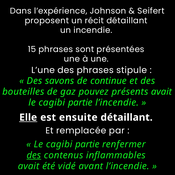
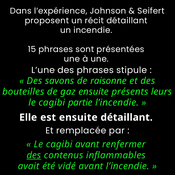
continue: continue -> raisonne (109, 81)
gaz pouvez: pouvez -> ensuite (94, 92)
présents avait: avait -> leurs (161, 92)
Elle underline: present -> none (28, 117)
partie: partie -> avant (87, 144)
